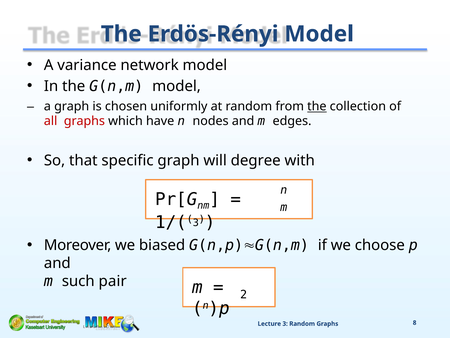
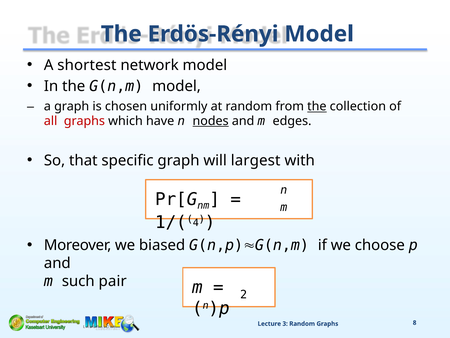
variance: variance -> shortest (87, 65)
nodes underline: none -> present (211, 121)
degree: degree -> largest (256, 160)
3: 3 -> 4 (196, 223)
